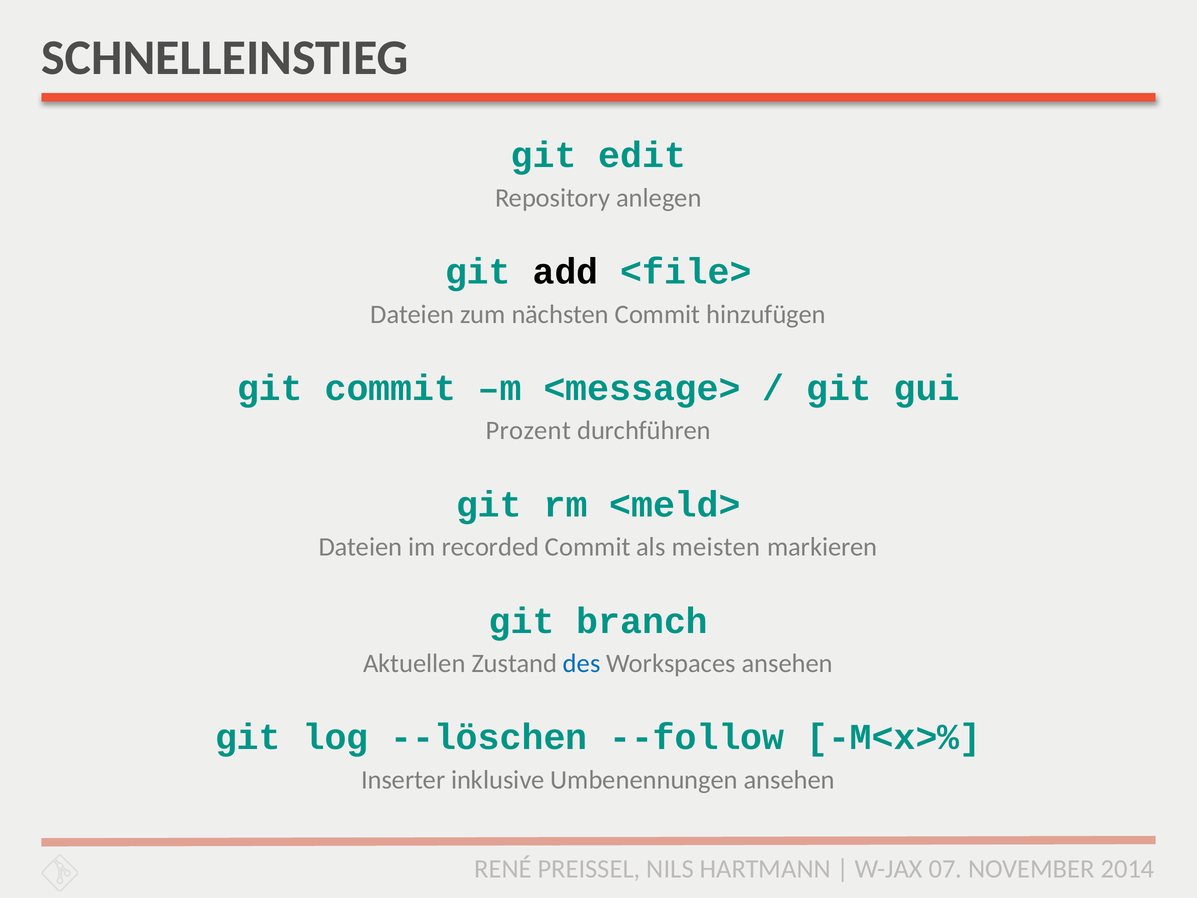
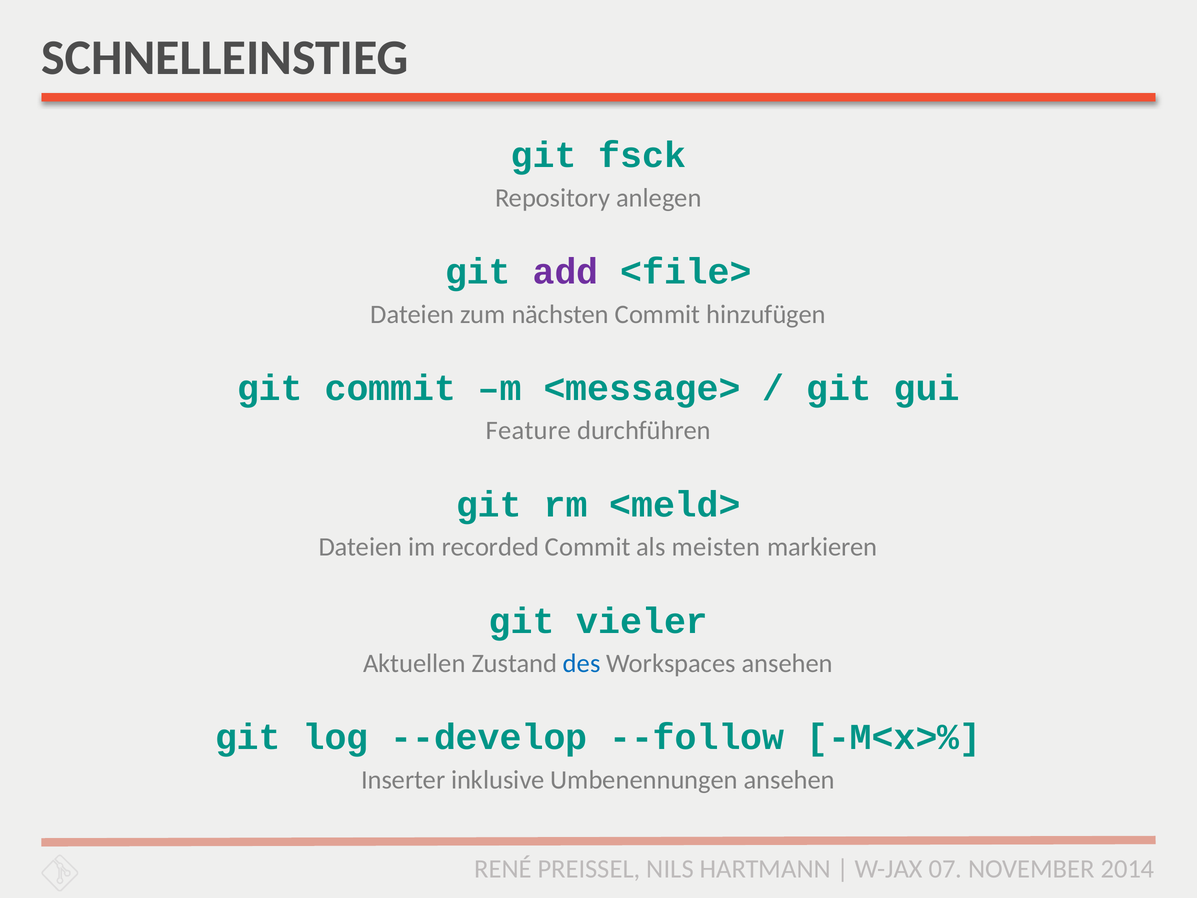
edit: edit -> fsck (642, 155)
add colour: black -> purple (566, 272)
Prozent: Prozent -> Feature (528, 431)
branch: branch -> vieler (642, 621)
--löschen: --löschen -> --develop (489, 737)
